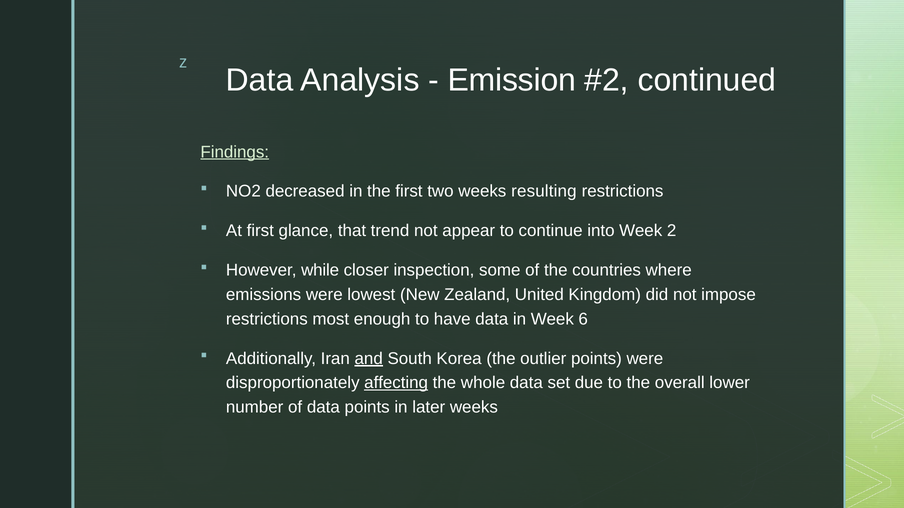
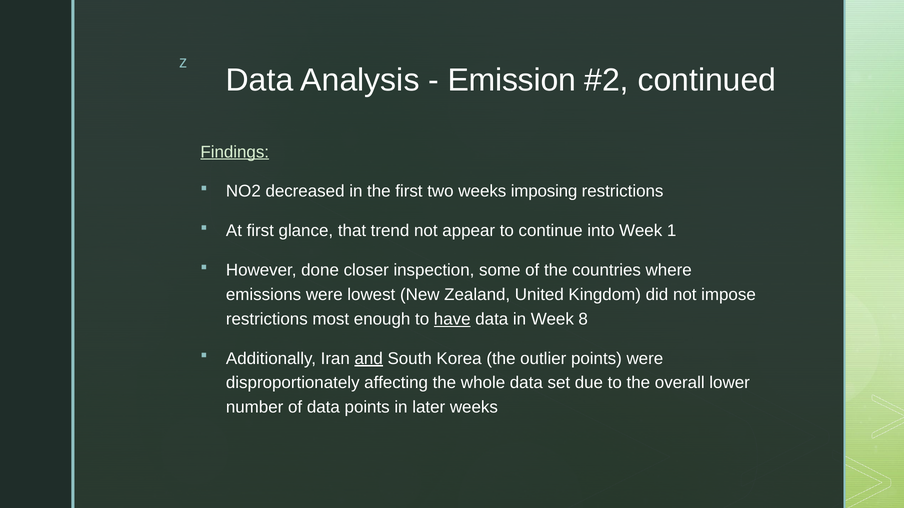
resulting: resulting -> imposing (544, 192)
2: 2 -> 1 (672, 231)
while: while -> done (320, 271)
have underline: none -> present (452, 319)
6: 6 -> 8 (583, 319)
affecting underline: present -> none (396, 383)
